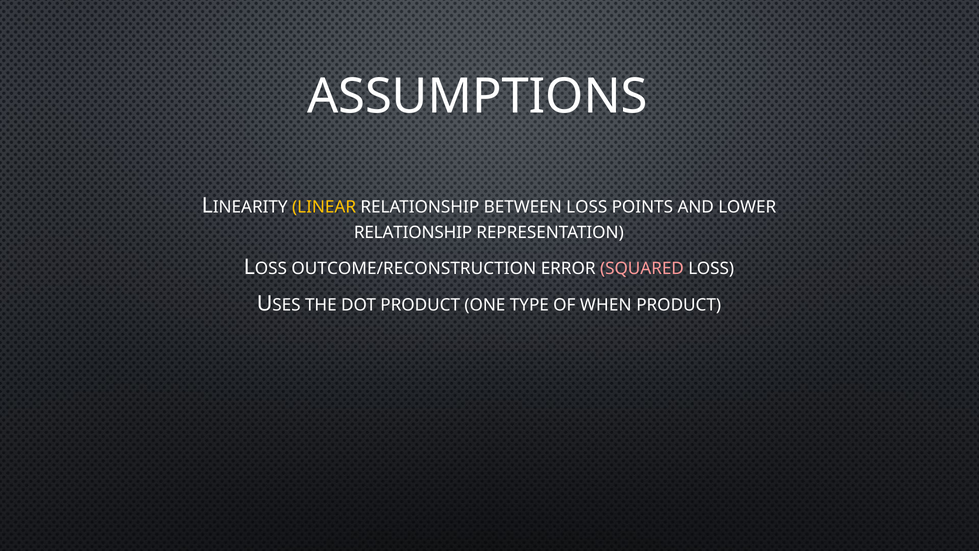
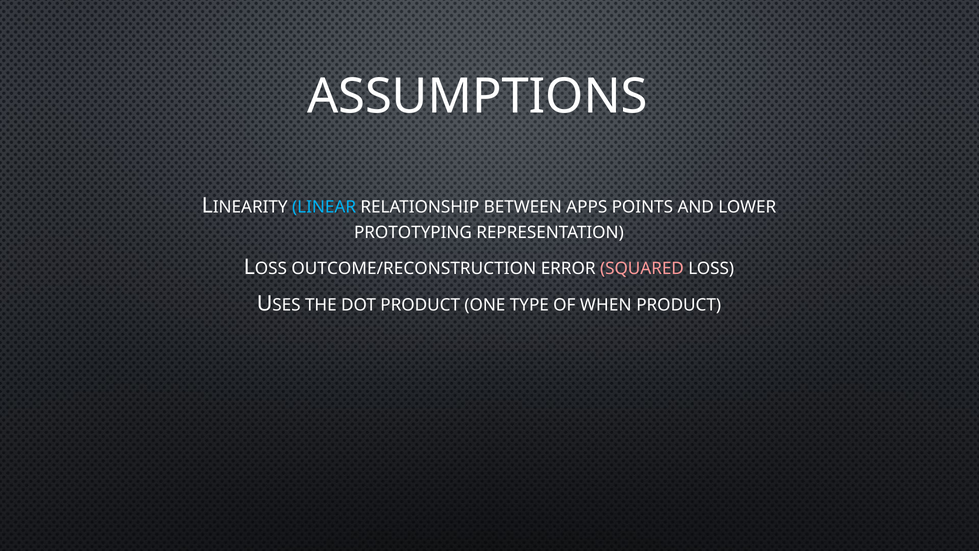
LINEAR colour: yellow -> light blue (324, 207)
BETWEEN LOSS: LOSS -> APPS (587, 207)
RELATIONSHIP: RELATIONSHIP -> PROTOTYPING (413, 232)
